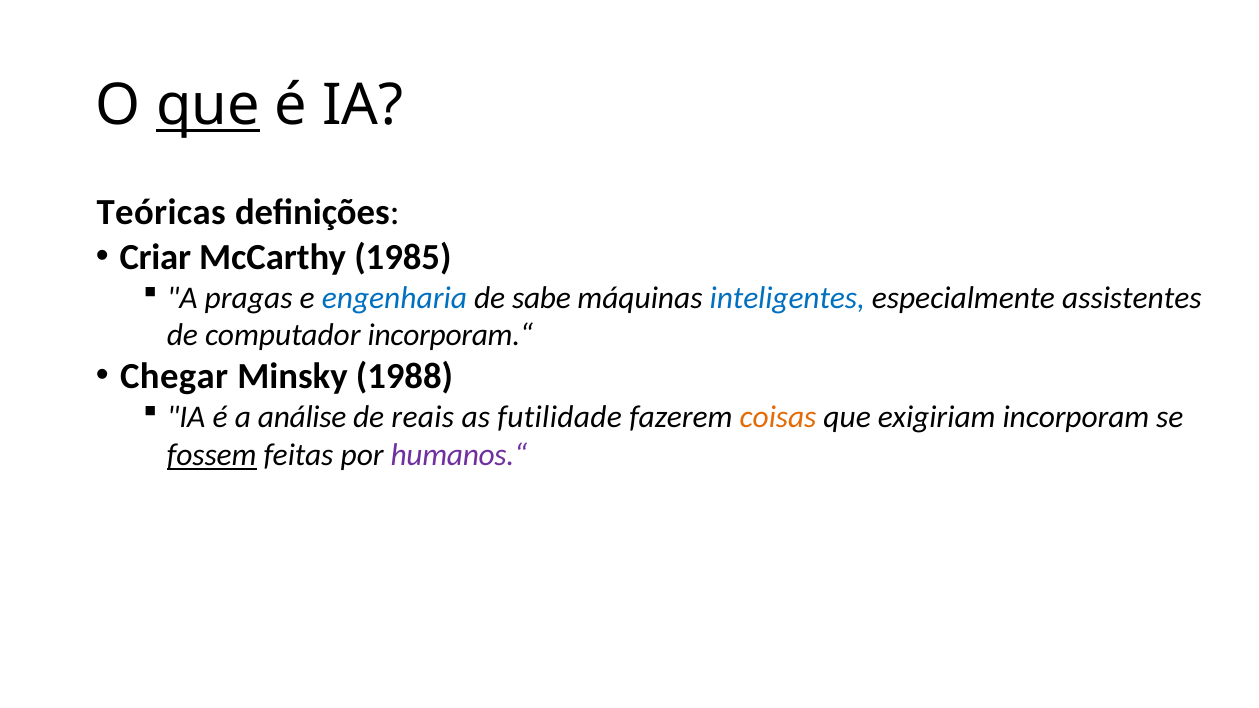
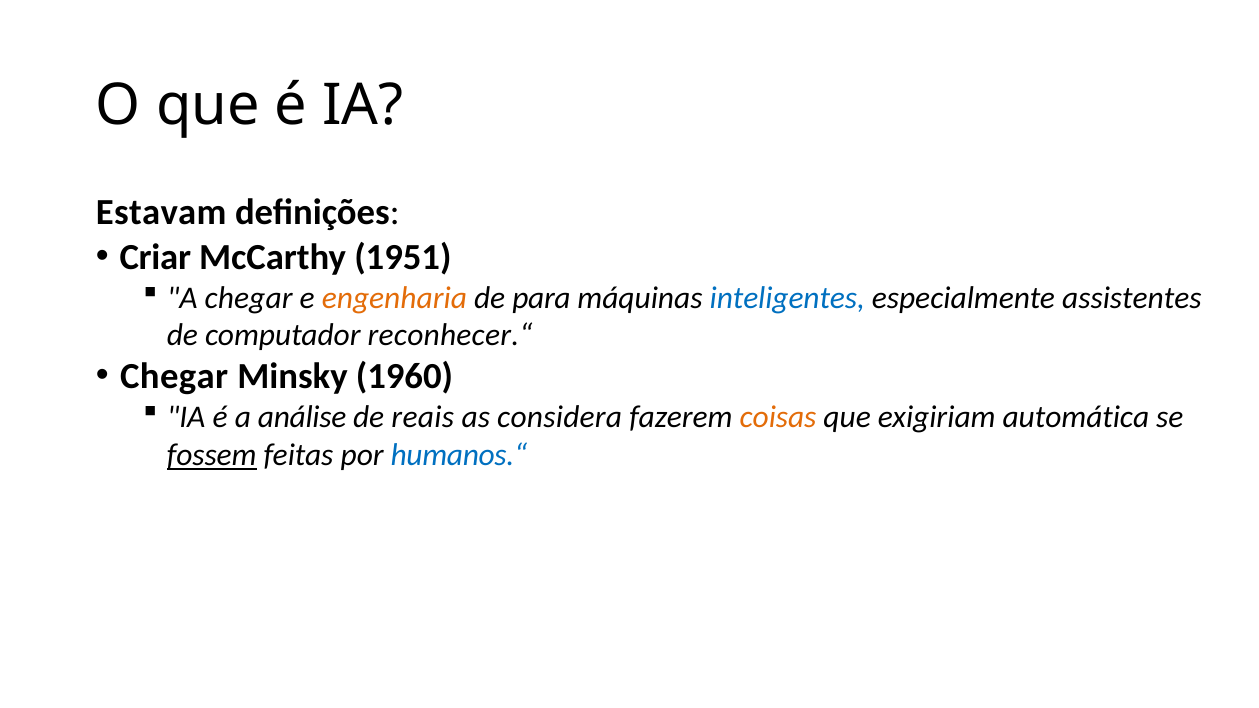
que underline: present -> none (208, 106)
Teóricas: Teóricas -> Estavam (161, 213)
1985: 1985 -> 1951 (403, 257)
A pragas: pragas -> chegar (249, 298)
engenharia colour: blue -> orange (394, 298)
sabe: sabe -> para (541, 298)
incorporam.“: incorporam.“ -> reconhecer.“ (450, 336)
1988: 1988 -> 1960 (404, 377)
futilidade: futilidade -> considera (560, 417)
incorporam: incorporam -> automática (1076, 417)
humanos.“ colour: purple -> blue (459, 455)
